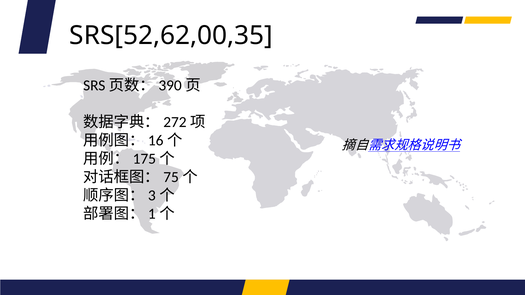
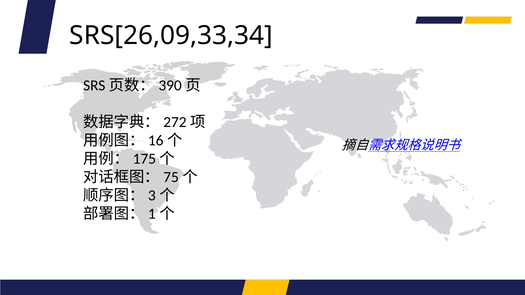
SRS[52,62,00,35: SRS[52,62,00,35 -> SRS[26,09,33,34 (171, 36)
